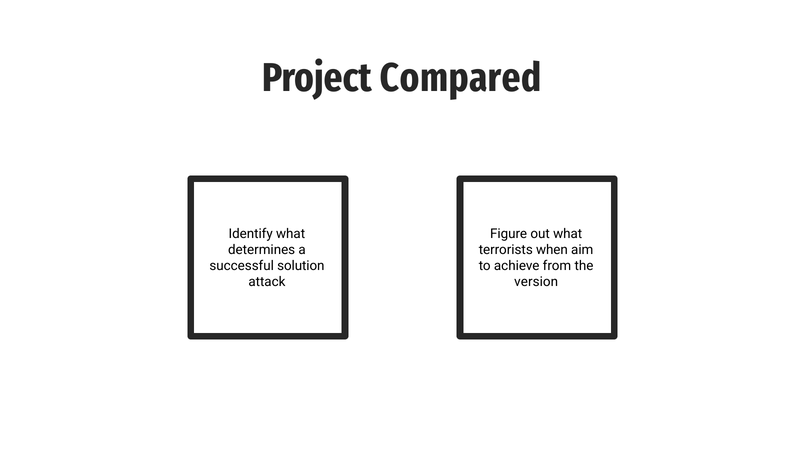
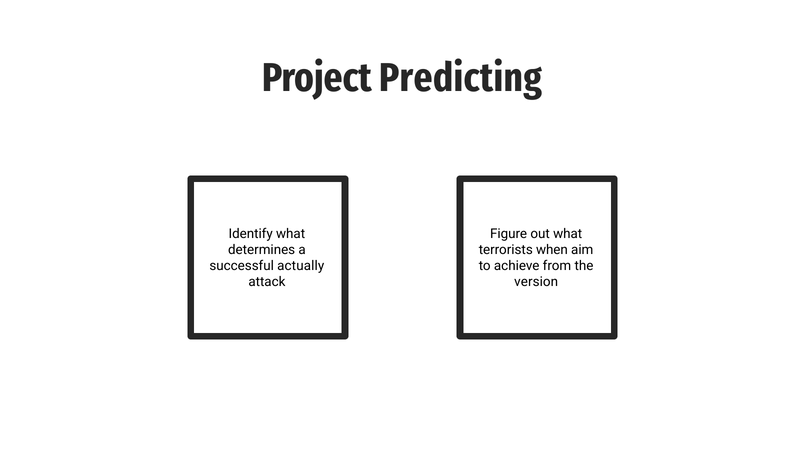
Compared: Compared -> Predicting (461, 78)
solution: solution -> actually (301, 266)
